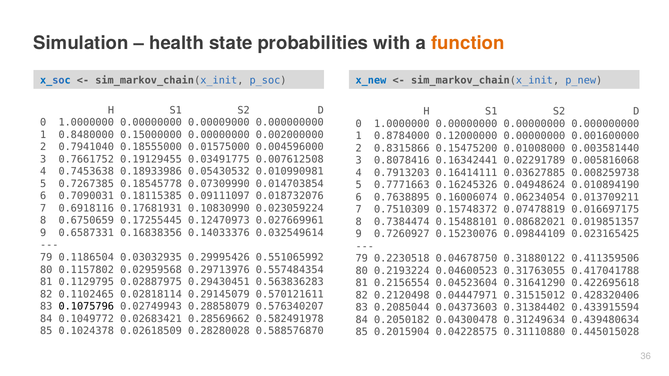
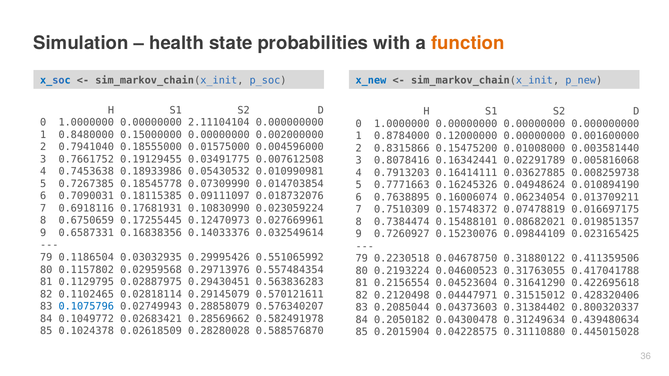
0.00009000: 0.00009000 -> 2.11104104 (219, 123)
0.1075796 colour: black -> blue (86, 307)
0.433915594: 0.433915594 -> 0.800320337 (605, 308)
